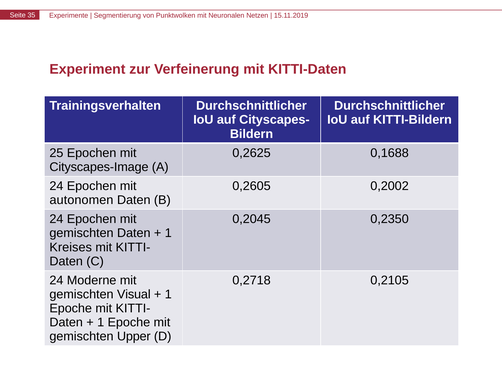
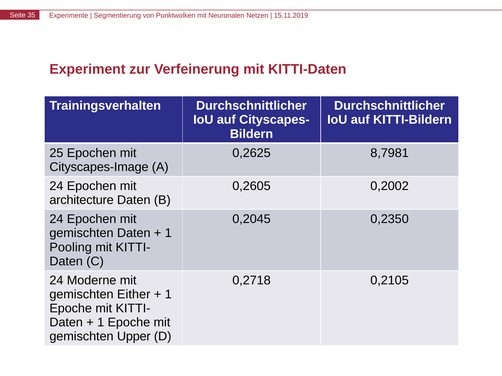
0,1688: 0,1688 -> 8,7981 (390, 153)
autonomen: autonomen -> architecture (82, 200)
Kreises: Kreises -> Pooling (71, 248)
Visual: Visual -> Either (134, 295)
